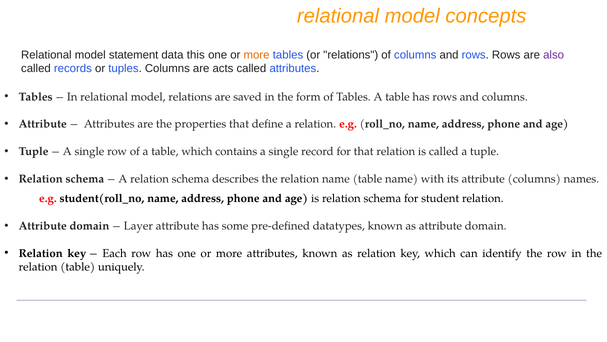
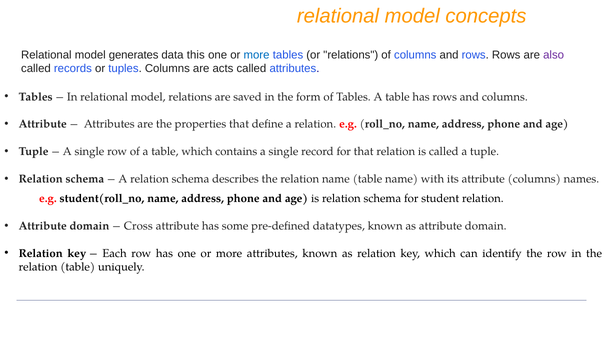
statement: statement -> generates (134, 55)
more colour: orange -> blue (257, 55)
Layer: Layer -> Cross (138, 226)
